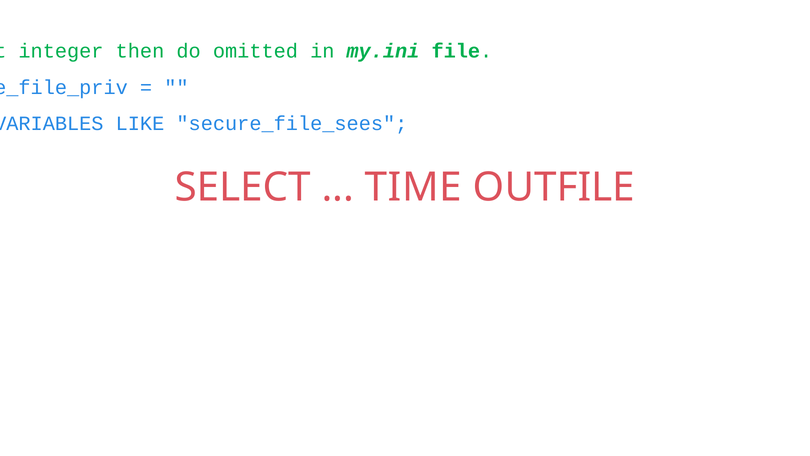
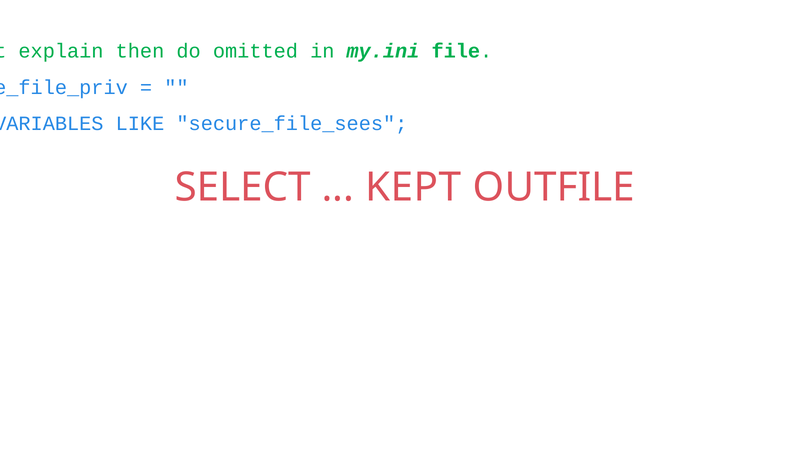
integer: integer -> explain (61, 51)
TIME: TIME -> KEPT (413, 187)
